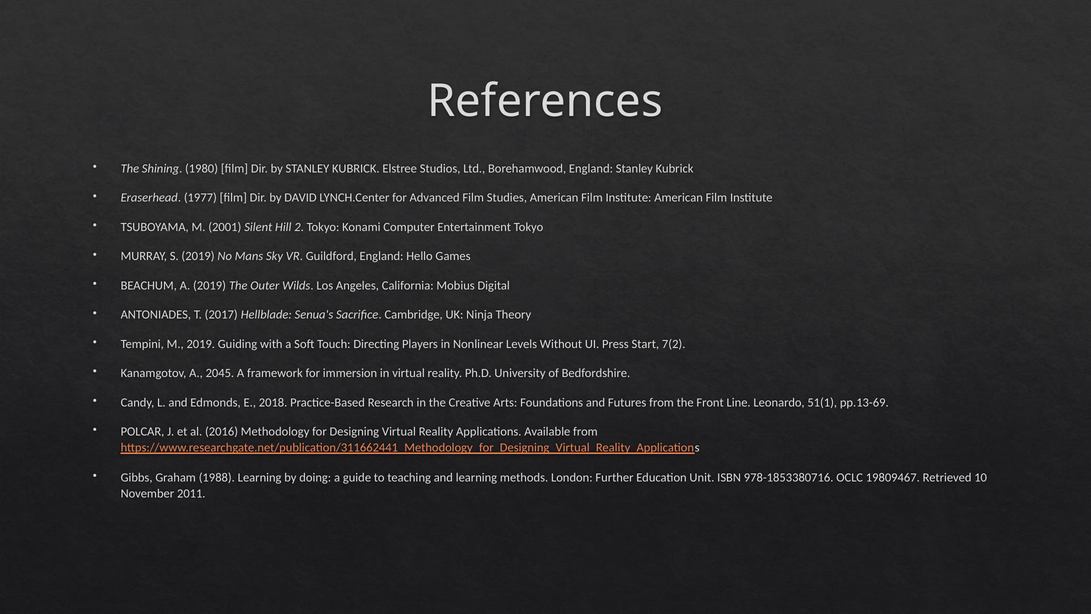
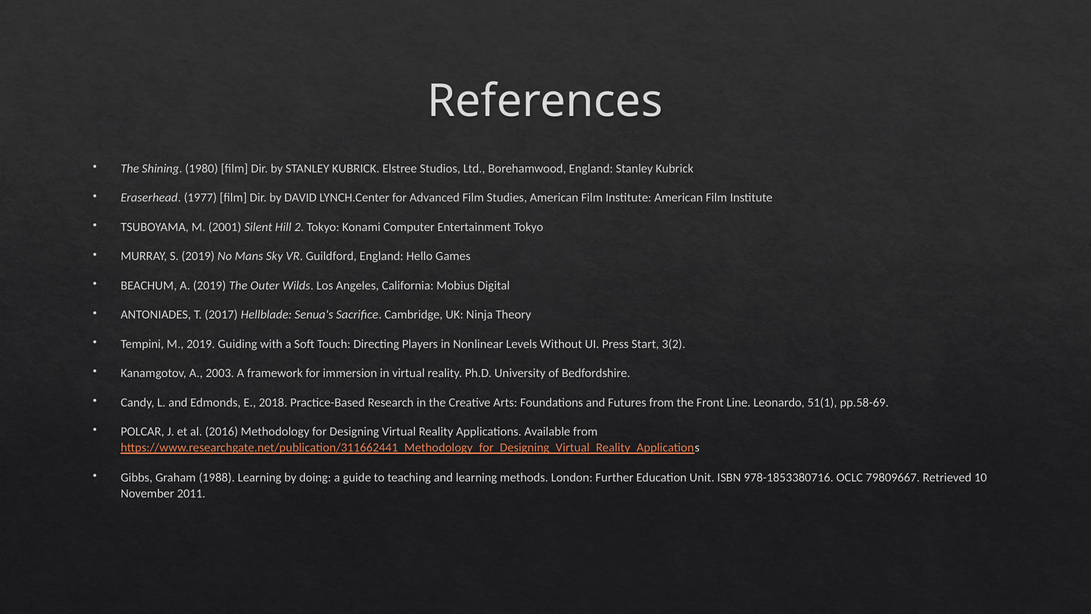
7(2: 7(2 -> 3(2 (674, 344)
2045: 2045 -> 2003 (220, 373)
pp.13-69: pp.13-69 -> pp.58-69 (864, 402)
19809467: 19809467 -> 79809667 (893, 477)
